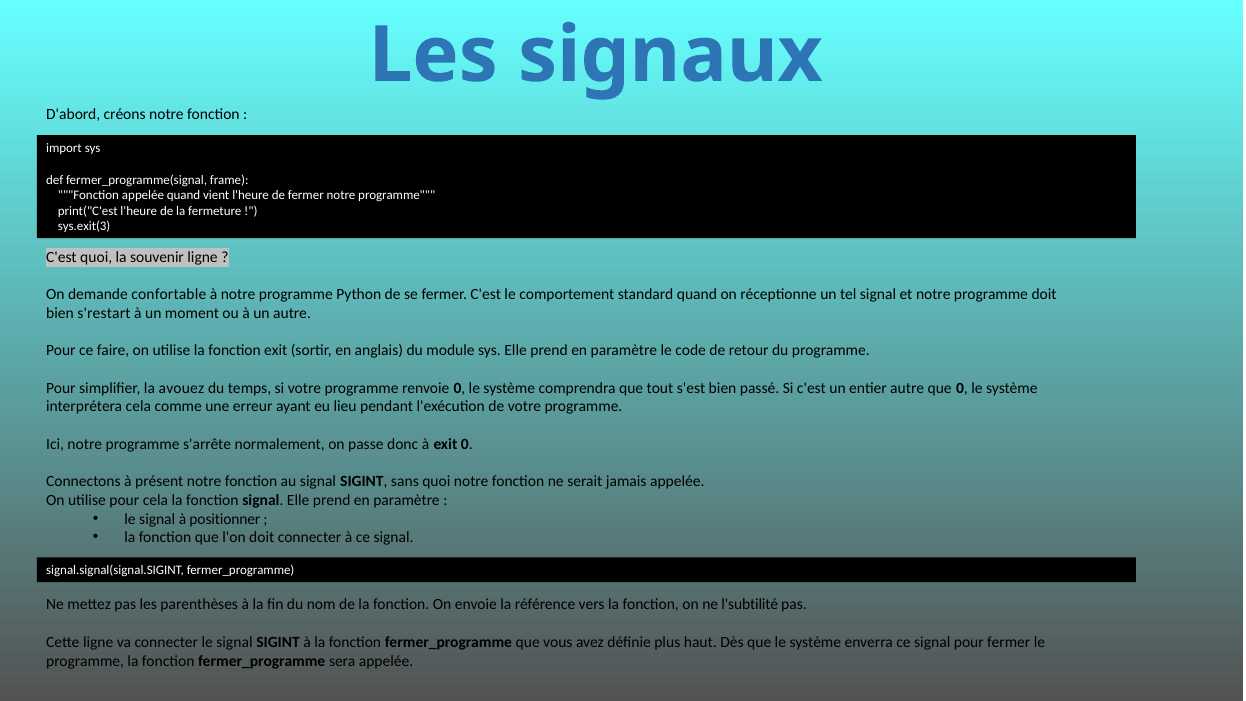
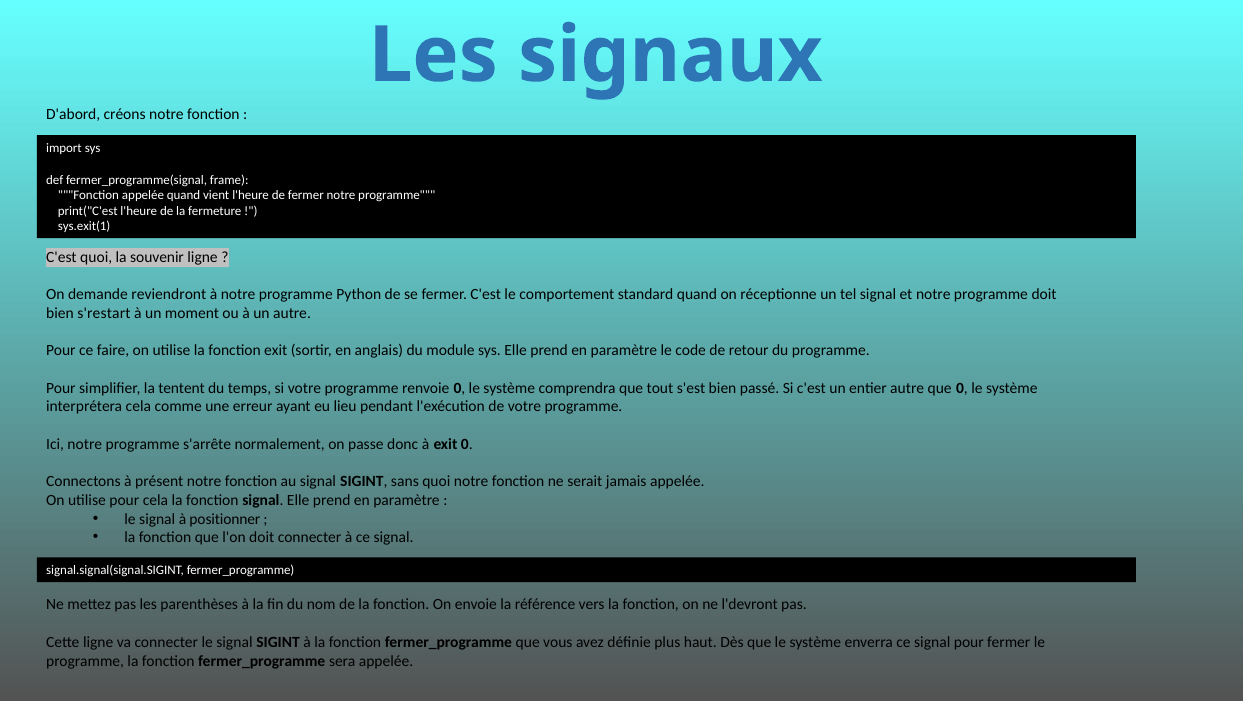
sys.exit(3: sys.exit(3 -> sys.exit(1 (84, 227)
confortable: confortable -> reviendront (169, 295)
avouez: avouez -> tentent (182, 388)
l'subtilité: l'subtilité -> l'devront (750, 605)
